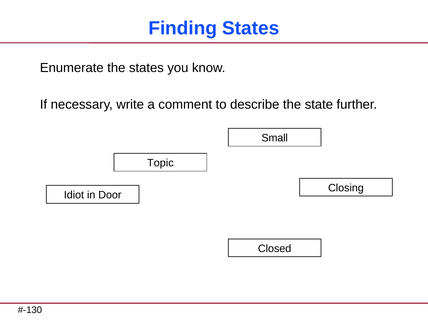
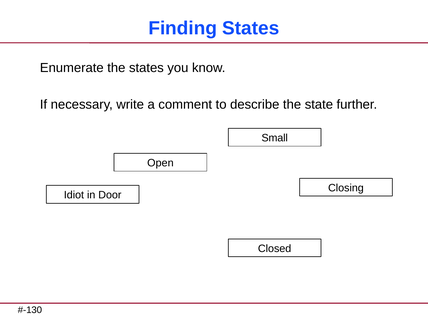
Topic: Topic -> Open (160, 163)
